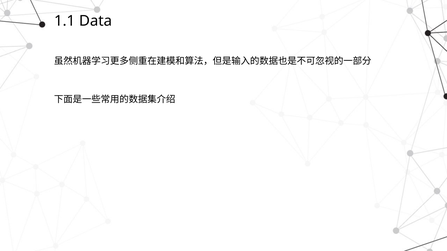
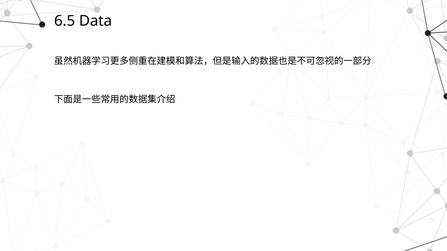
1.1: 1.1 -> 6.5 (65, 21)
